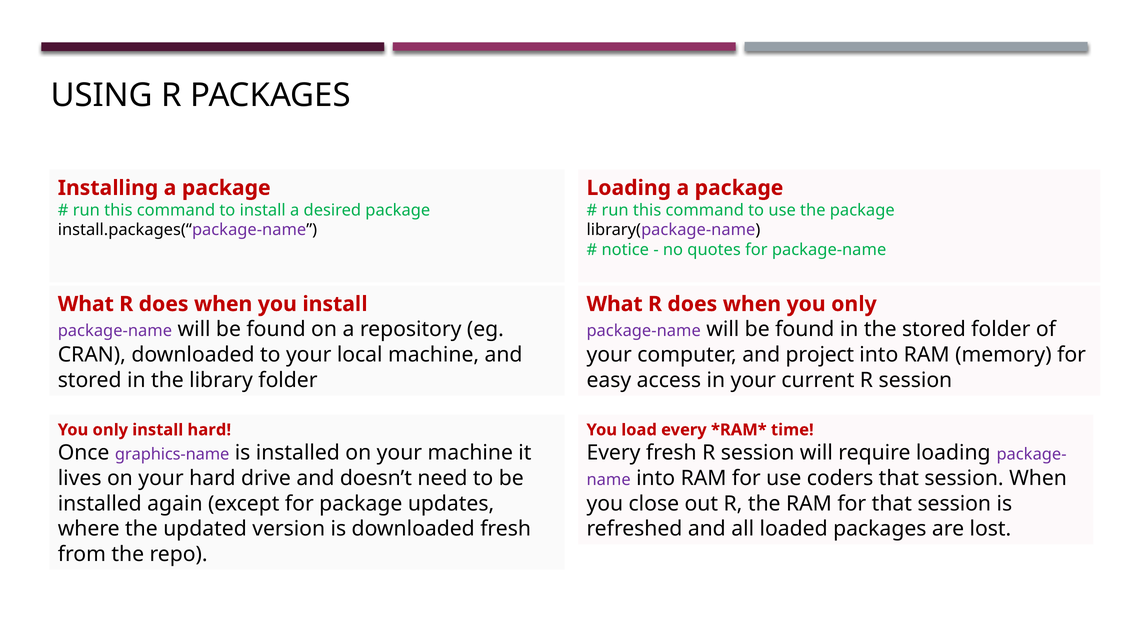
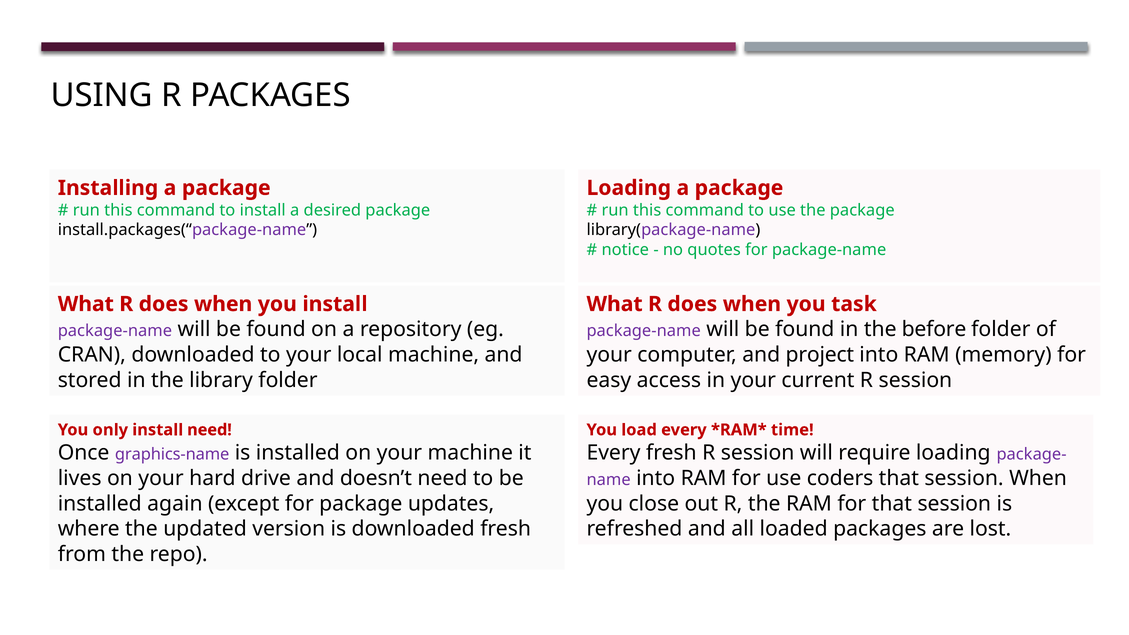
when you only: only -> task (854, 304)
the stored: stored -> before (934, 330)
install hard: hard -> need (209, 430)
